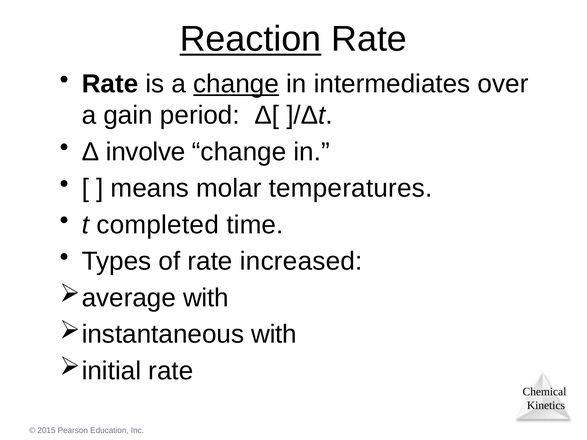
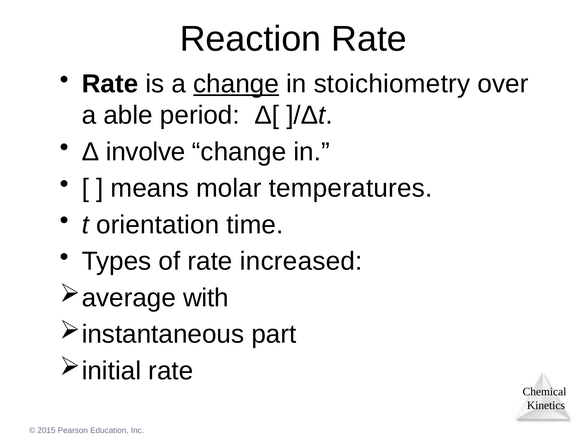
Reaction underline: present -> none (250, 39)
intermediates: intermediates -> stoichiometry (392, 84)
gain: gain -> able (128, 115)
completed: completed -> orientation (158, 225)
with: with -> part (274, 335)
